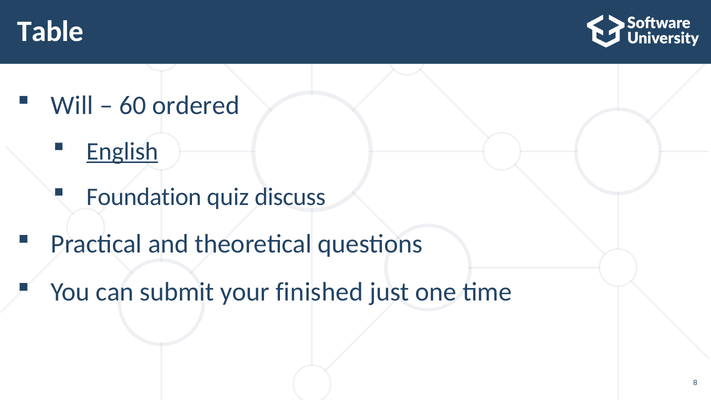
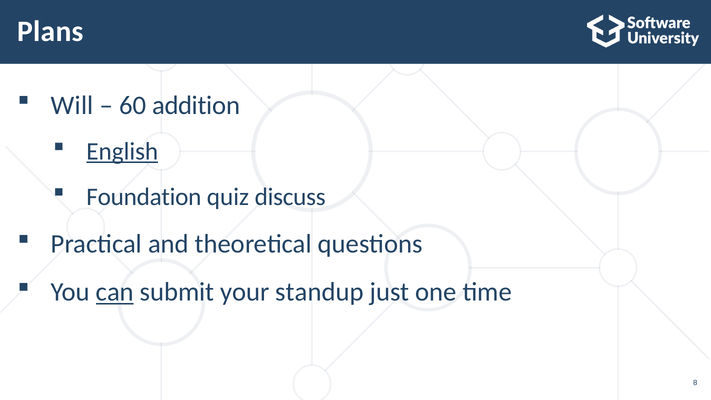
Table: Table -> Plans (50, 31)
ordered: ordered -> addition (196, 105)
can underline: none -> present (115, 292)
finished: finished -> standup (320, 292)
